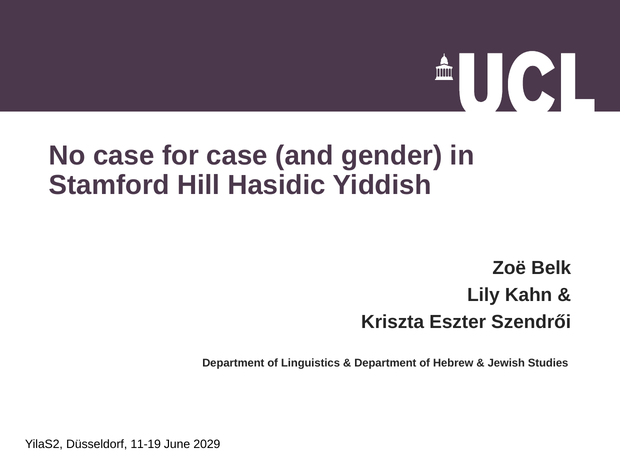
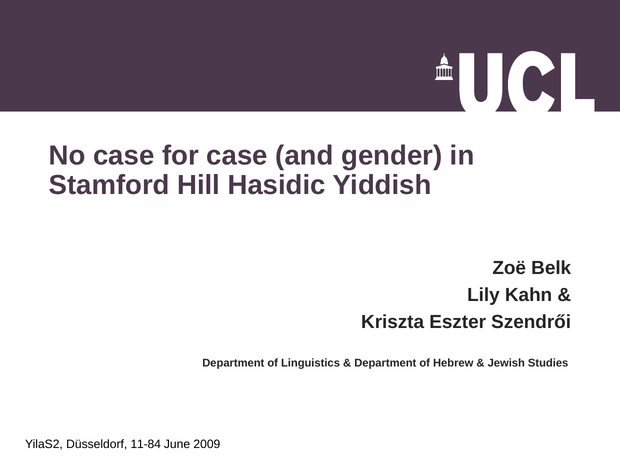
11-19: 11-19 -> 11-84 (146, 444)
2029: 2029 -> 2009 (207, 444)
